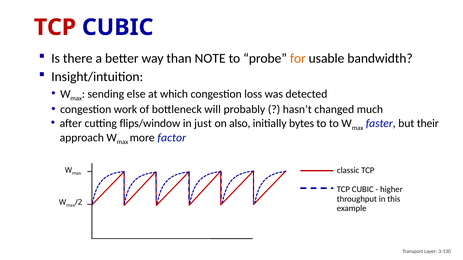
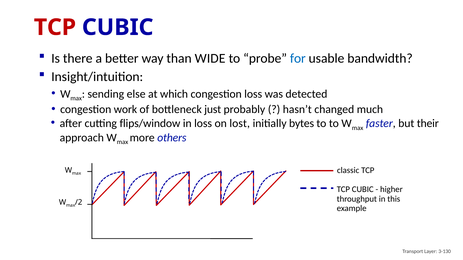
NOTE: NOTE -> WIDE (210, 59)
for colour: orange -> blue (298, 59)
will: will -> just (213, 109)
in just: just -> loss (203, 124)
also: also -> lost (240, 124)
factor: factor -> others (172, 138)
